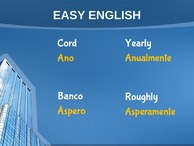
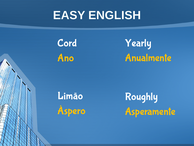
Banco: Banco -> Limão (70, 95)
